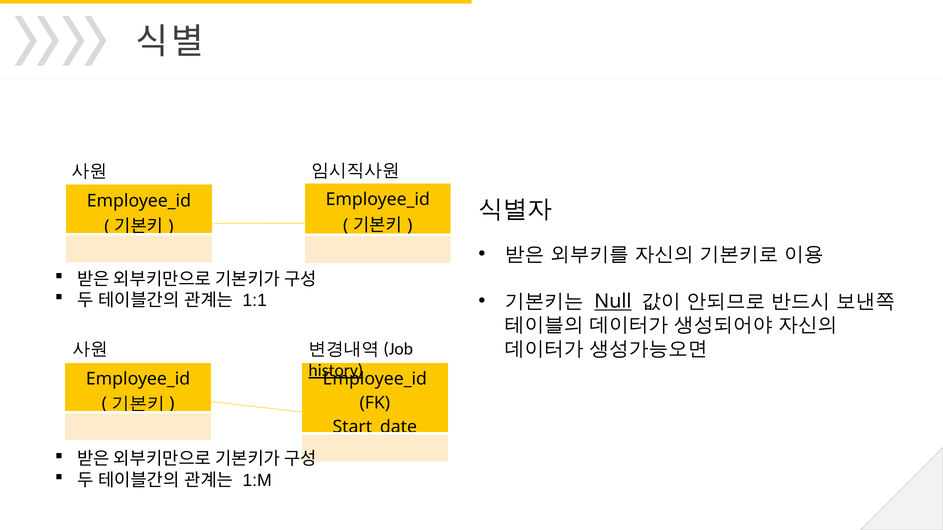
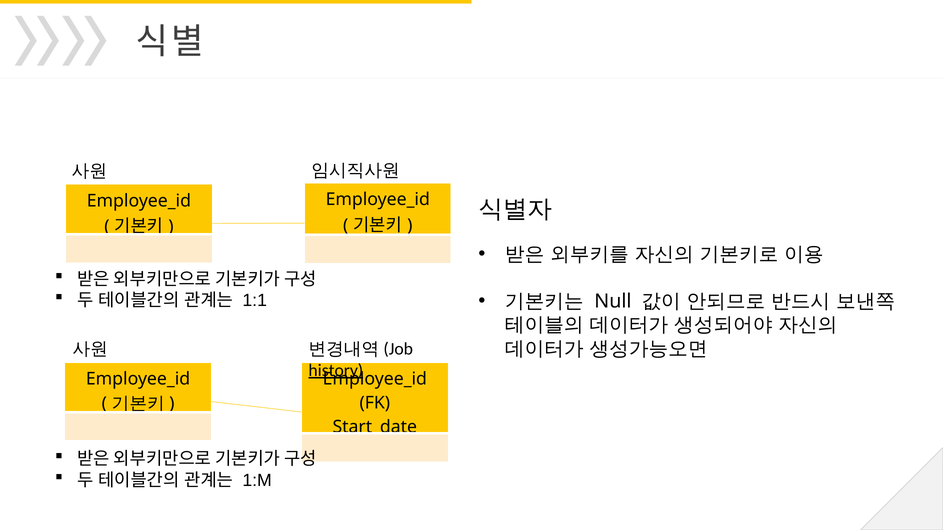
Null underline: present -> none (613, 302)
